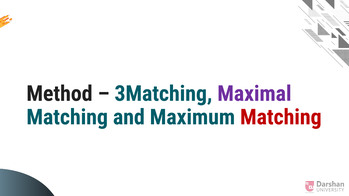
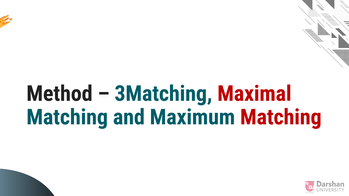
Maximal colour: purple -> red (254, 94)
